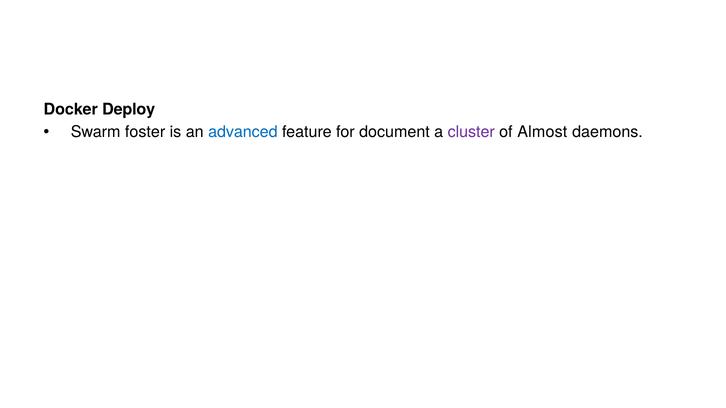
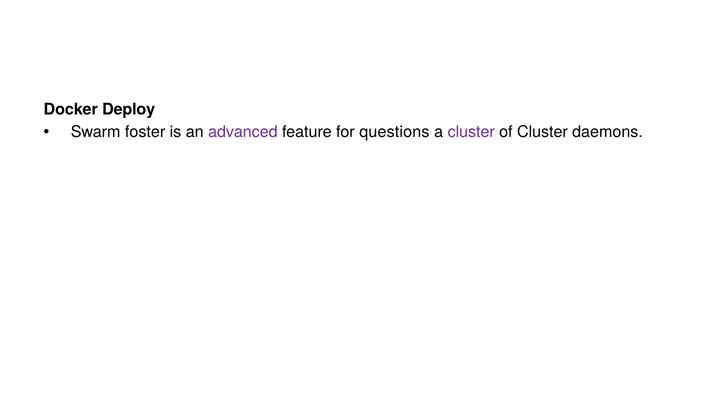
advanced colour: blue -> purple (243, 132)
document: document -> questions (394, 132)
of Almost: Almost -> Cluster (542, 132)
